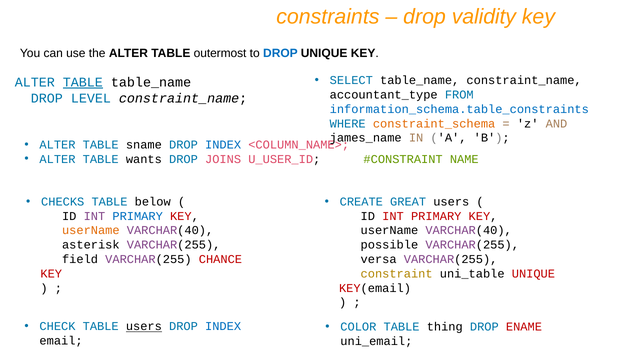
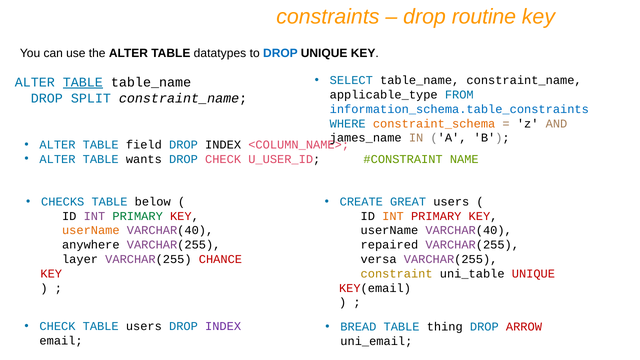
validity: validity -> routine (484, 17)
outermost: outermost -> datatypes (220, 53)
accountant_type: accountant_type -> applicable_type (384, 95)
LEVEL: LEVEL -> SPLIT (91, 98)
sname: sname -> field (144, 145)
INDEX colour: blue -> black (223, 145)
DROP JOINS: JOINS -> CHECK (223, 159)
PRIMARY colour: blue -> green (138, 216)
INT colour: red -> orange (393, 216)
asterisk: asterisk -> anywhere (91, 245)
possible: possible -> repaired (389, 245)
field: field -> layer (80, 259)
users underline: present -> none (144, 326)
INDEX colour: blue -> purple (223, 326)
COLOR: COLOR -> BREAD (358, 327)
ENAME: ENAME -> ARROW (524, 327)
